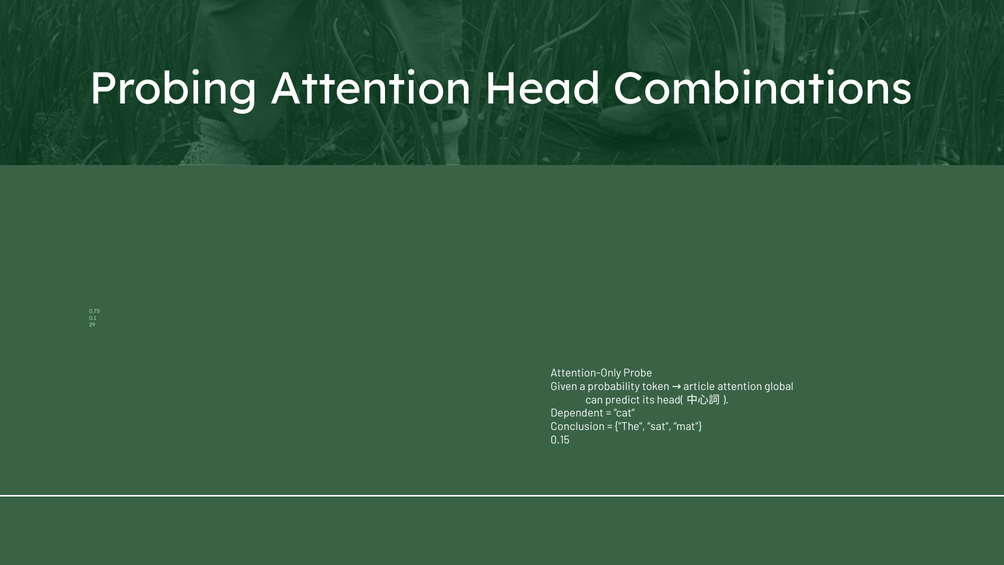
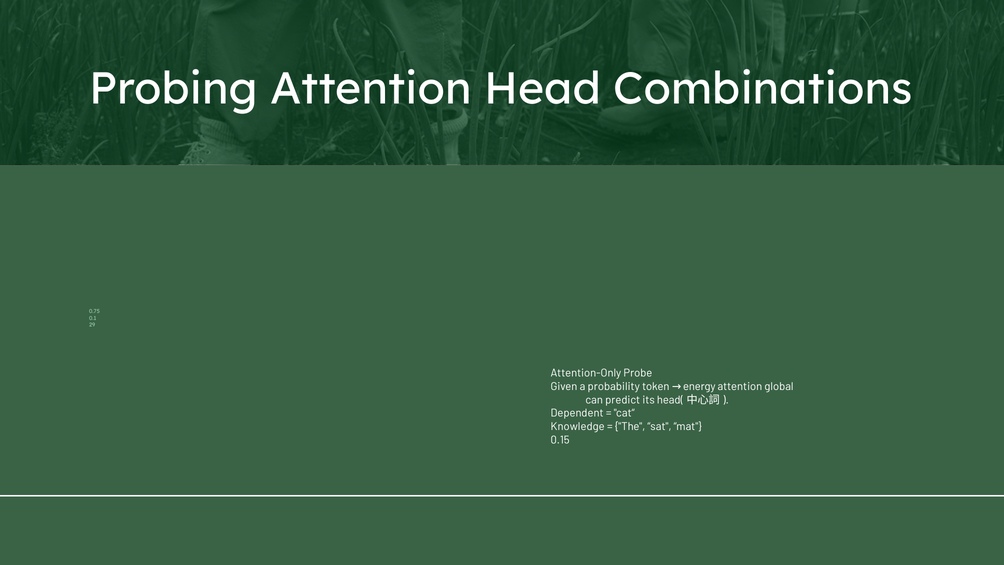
article: article -> energy (699, 386)
Conclusion: Conclusion -> Knowledge (578, 426)
